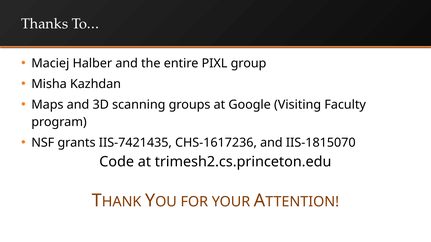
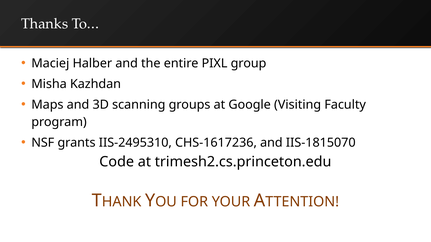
IIS-7421435: IIS-7421435 -> IIS-2495310 (135, 143)
